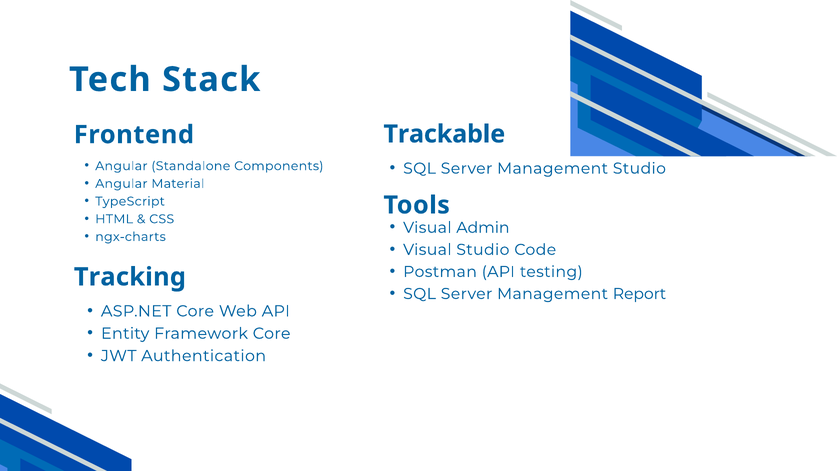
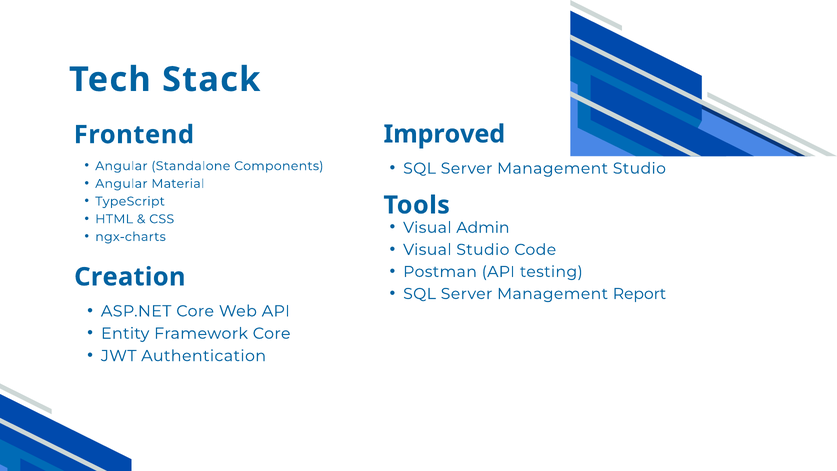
Trackable: Trackable -> Improved (444, 134)
Tracking: Tracking -> Creation (130, 277)
